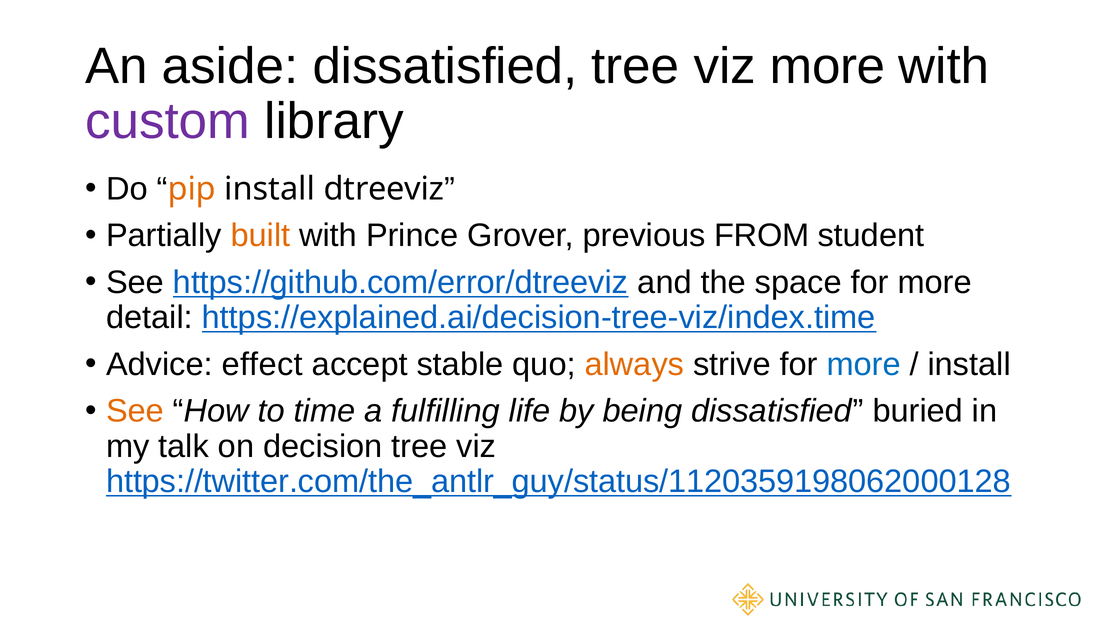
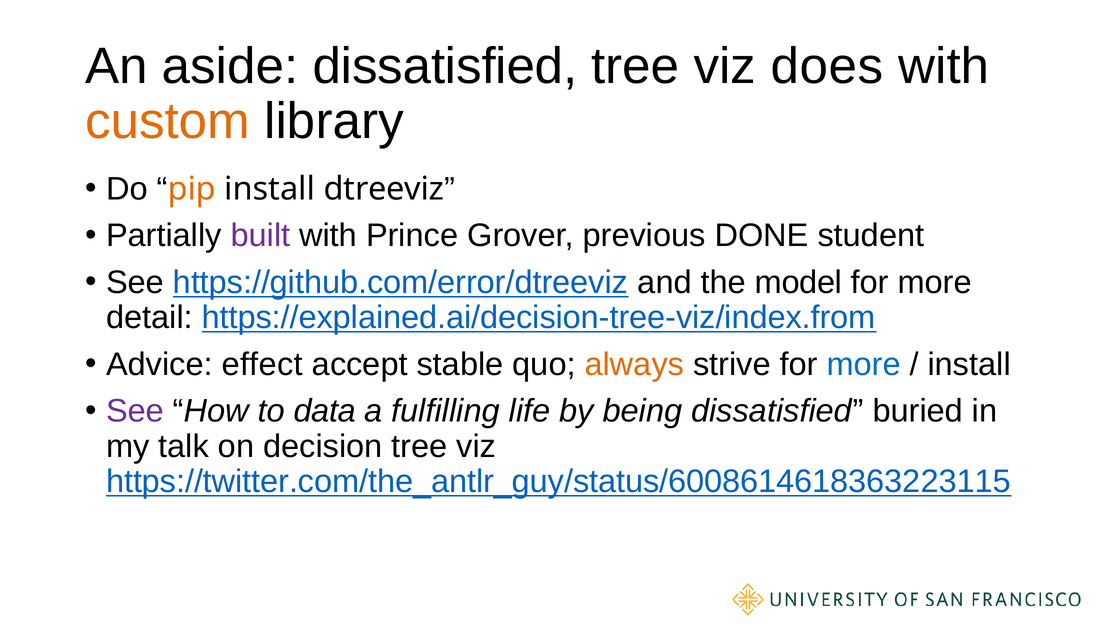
viz more: more -> does (827, 66)
custom colour: purple -> orange (168, 121)
built colour: orange -> purple (260, 236)
FROM: FROM -> DONE (762, 236)
space: space -> model (798, 283)
https://explained.ai/decision-tree-viz/index.time: https://explained.ai/decision-tree-viz/index.time -> https://explained.ai/decision-tree-viz/index.from (539, 318)
See colour: orange -> purple (135, 411)
time: time -> data (325, 411)
https://twitter.com/the_antlr_guy/status/1120359198062000128: https://twitter.com/the_antlr_guy/status/1120359198062000128 -> https://twitter.com/the_antlr_guy/status/6008614618363223115 (558, 482)
